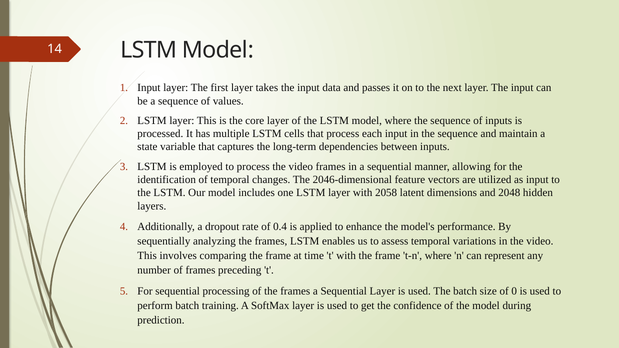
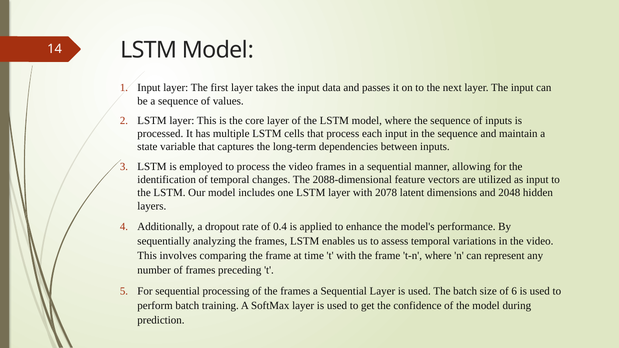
2046-dimensional: 2046-dimensional -> 2088-dimensional (352, 180)
2058: 2058 -> 2078 (386, 193)
0: 0 -> 6 (514, 291)
